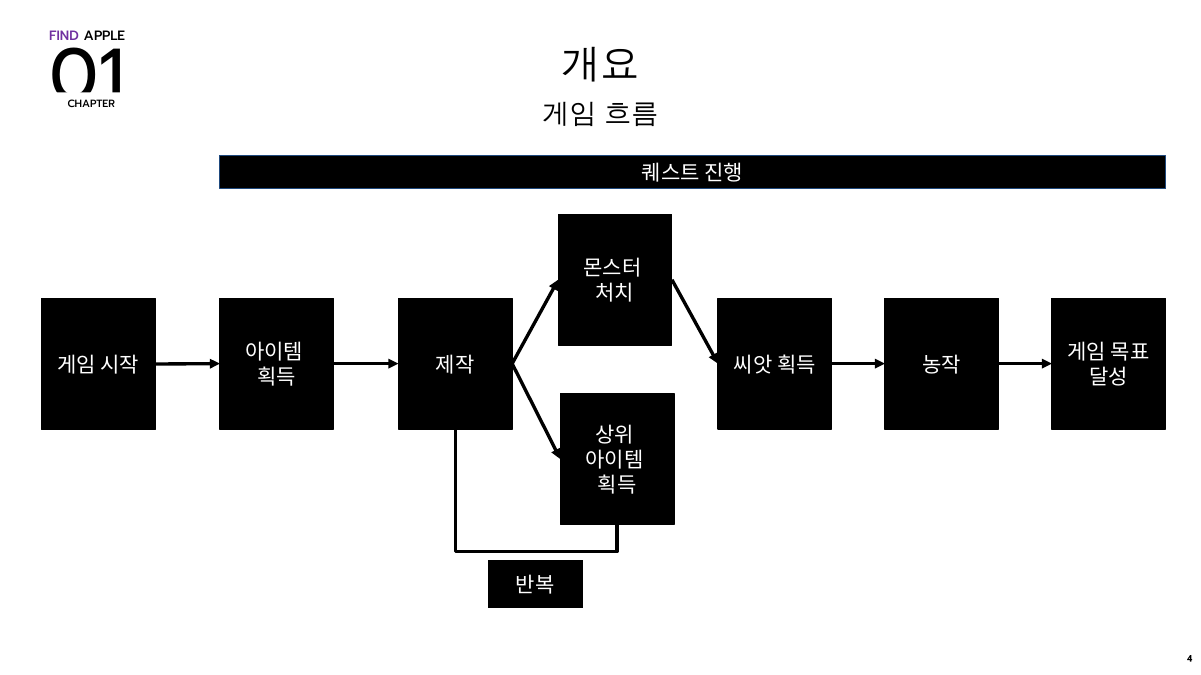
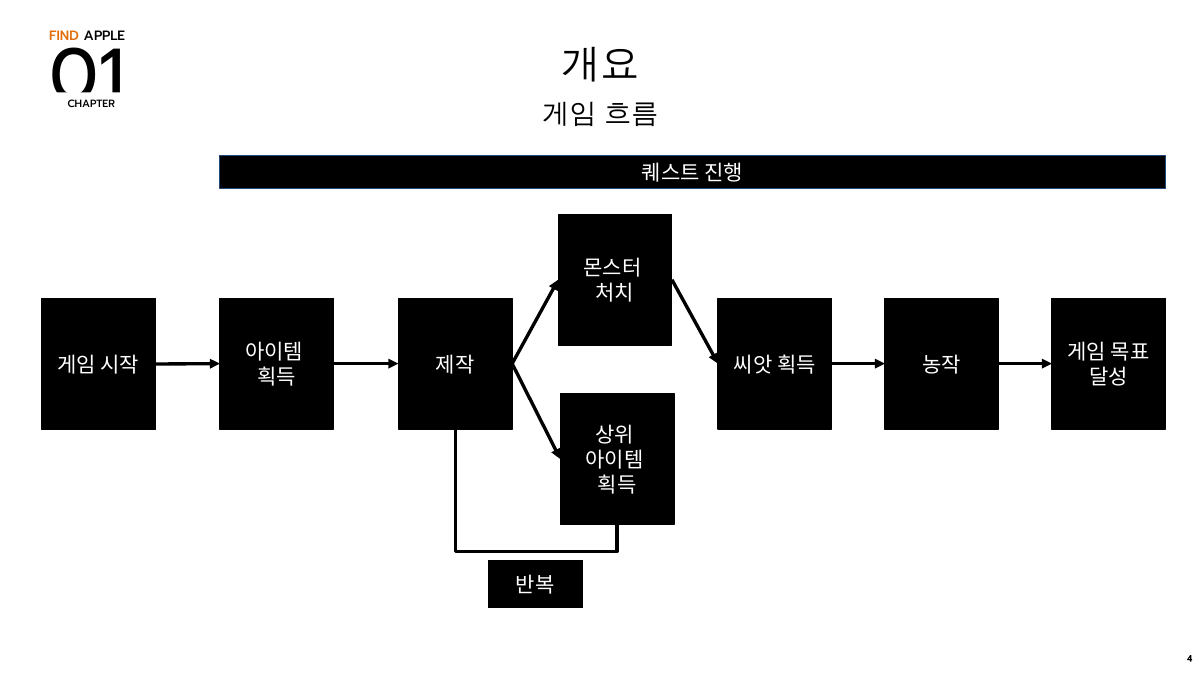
FIND colour: purple -> orange (64, 36)
